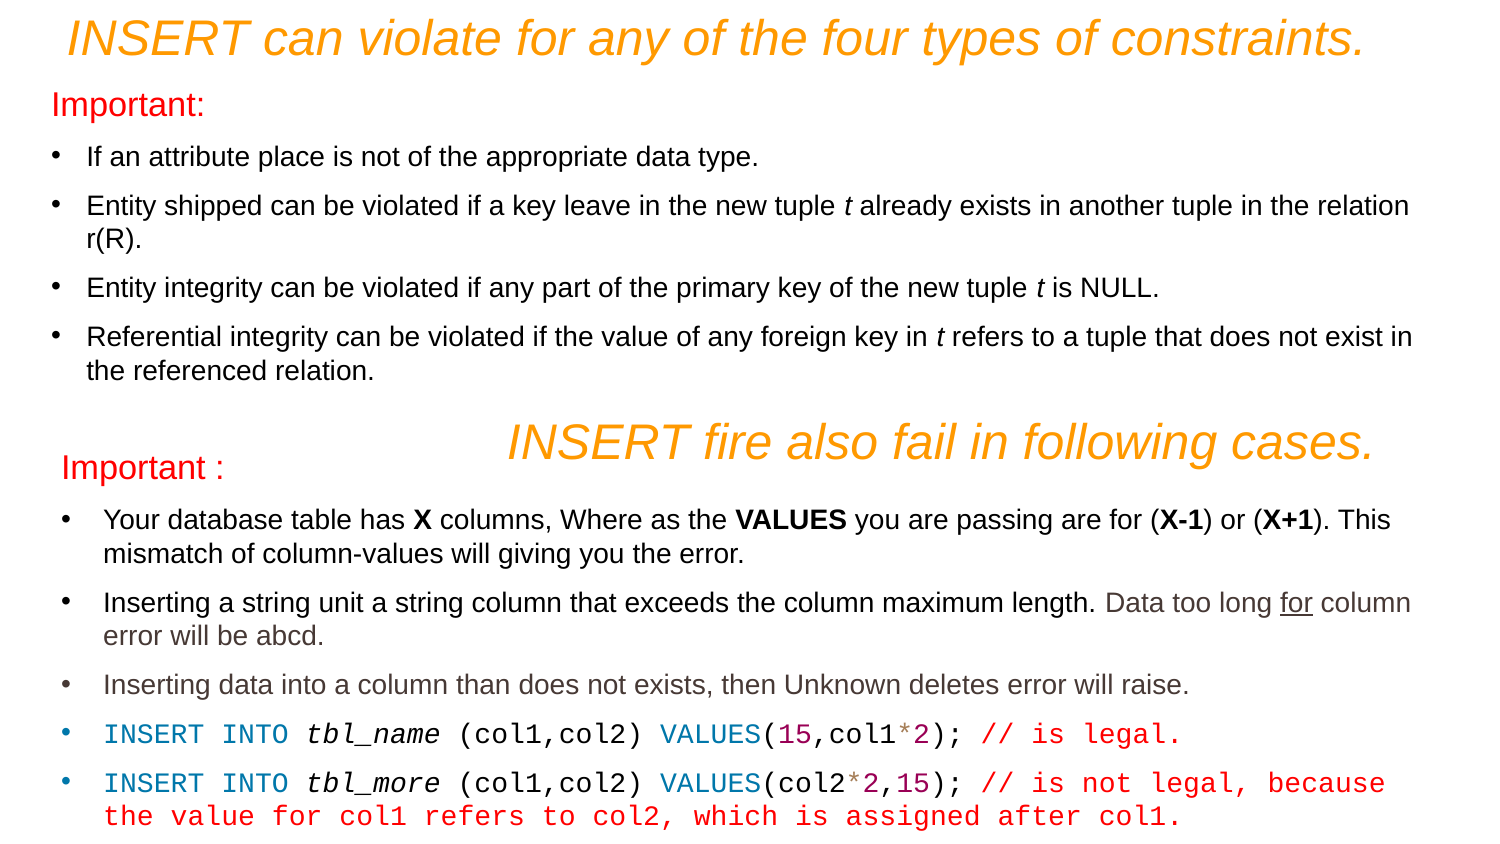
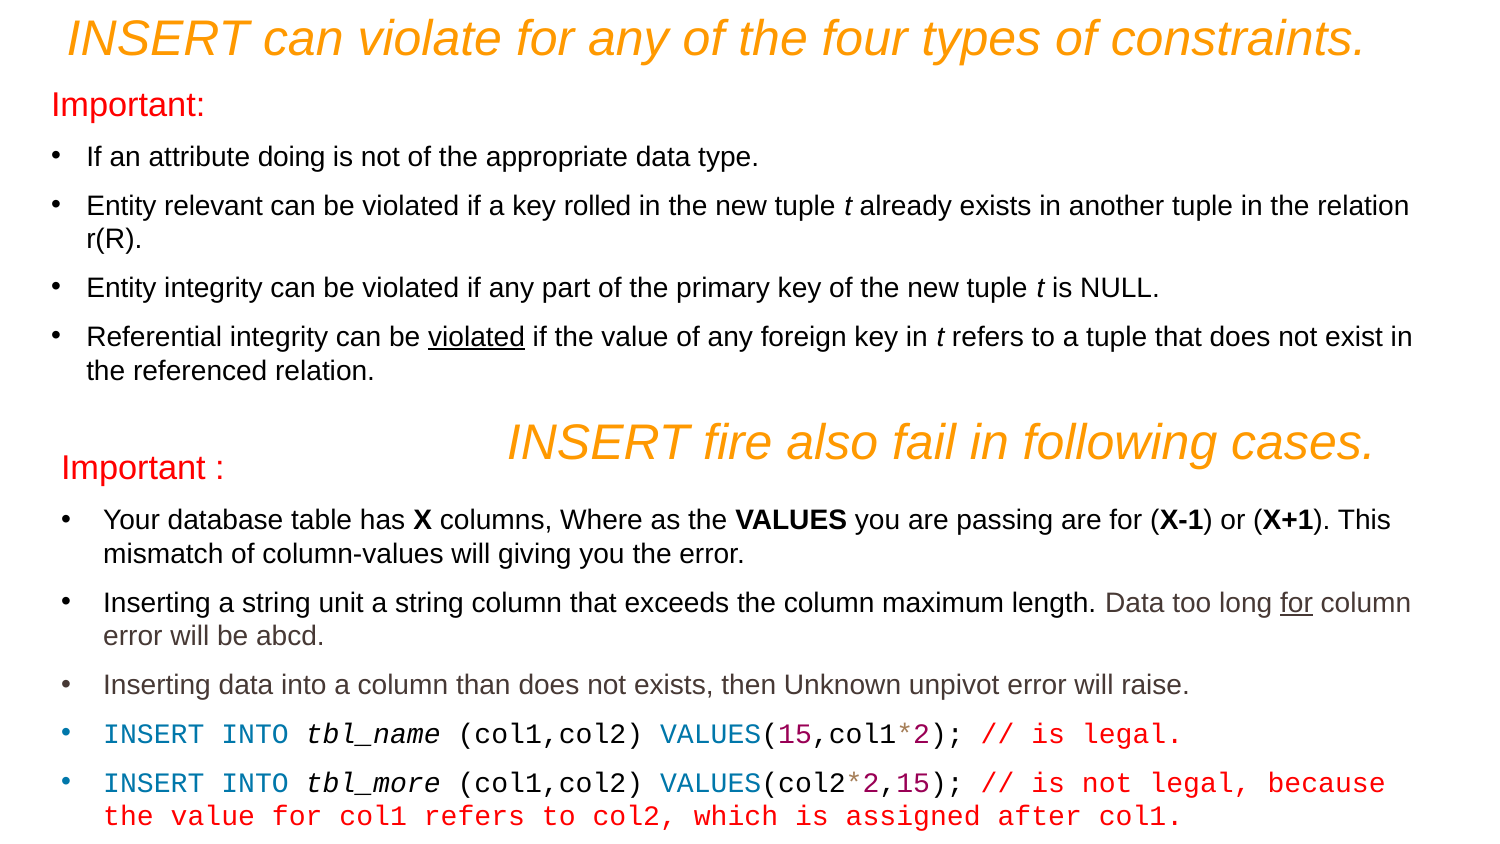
place: place -> doing (292, 157)
shipped: shipped -> relevant (213, 206)
leave: leave -> rolled (598, 206)
violated underline: none -> present (477, 337)
deletes: deletes -> unpivot (954, 685)
